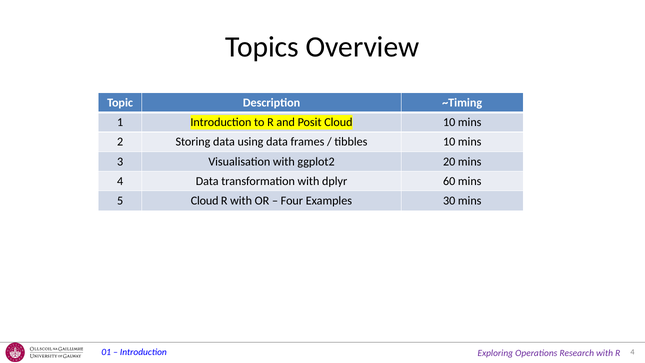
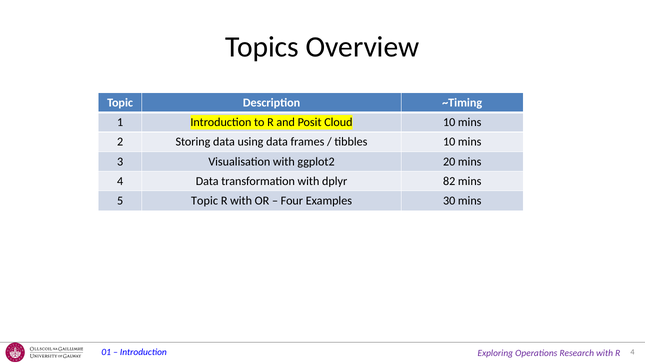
60: 60 -> 82 (449, 181)
5 Cloud: Cloud -> Topic (205, 201)
